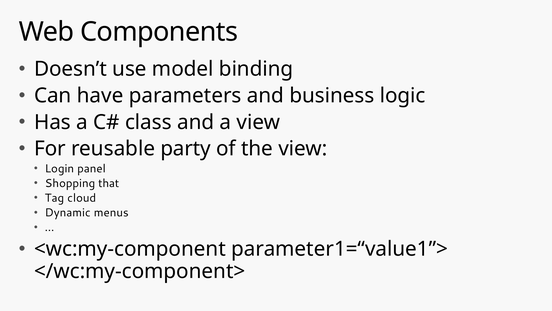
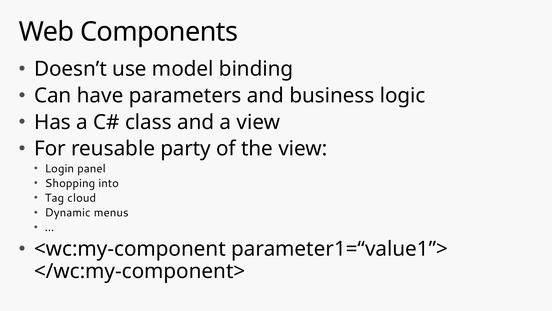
that: that -> into (109, 183)
